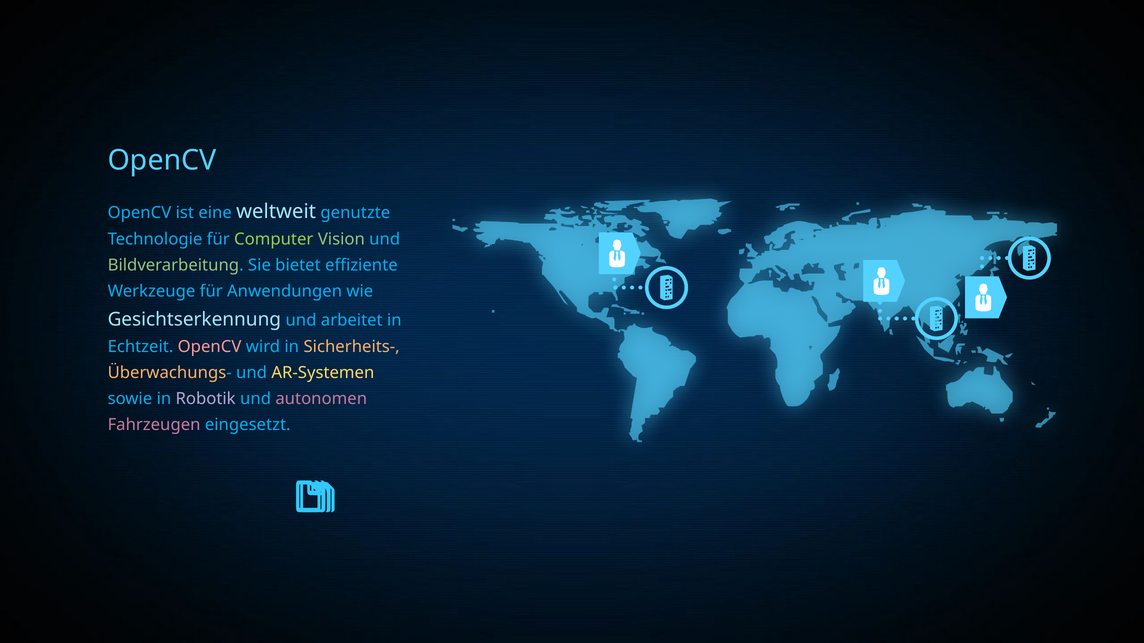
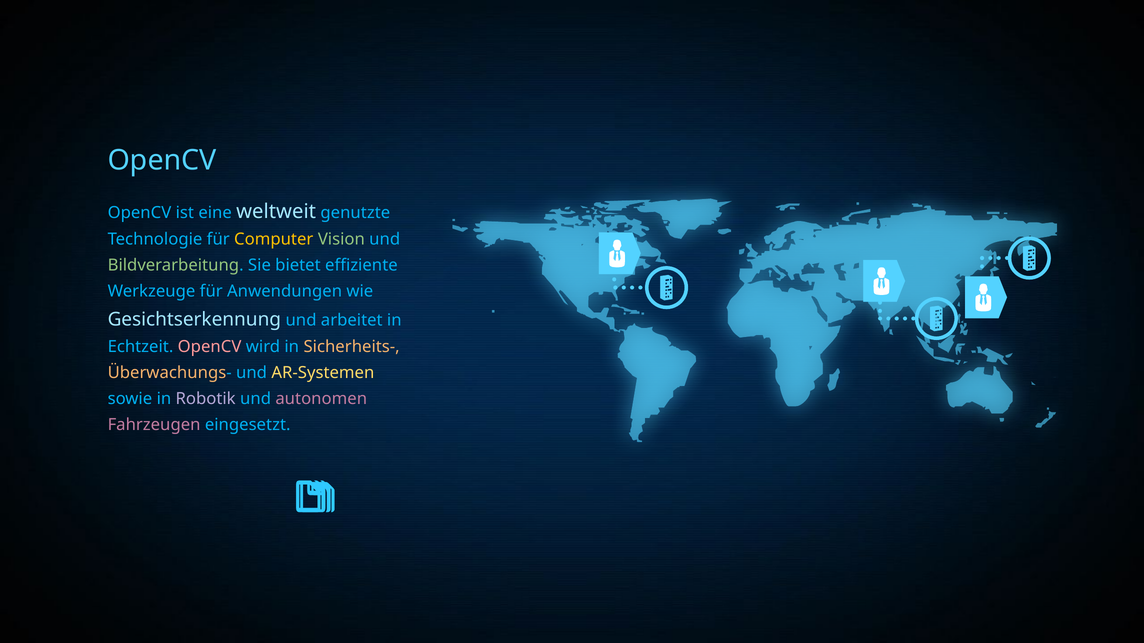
Computer colour: light green -> yellow (274, 239)
